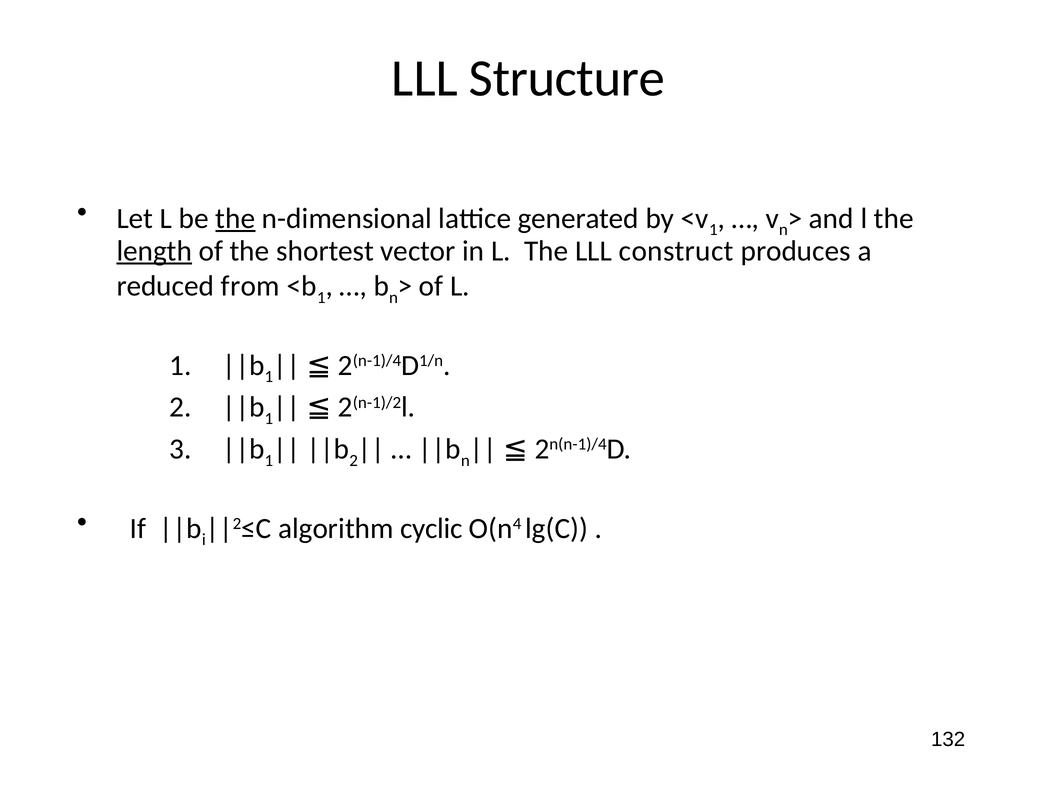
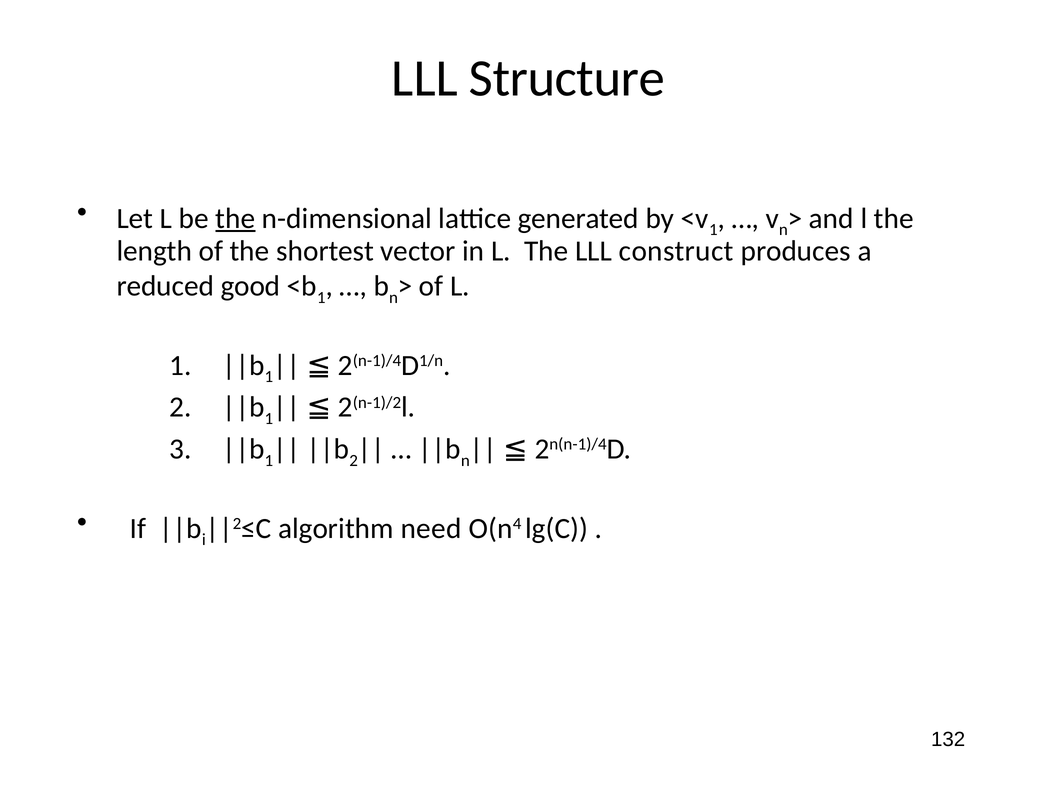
length underline: present -> none (154, 251)
from: from -> good (251, 286)
cyclic: cyclic -> need (431, 529)
